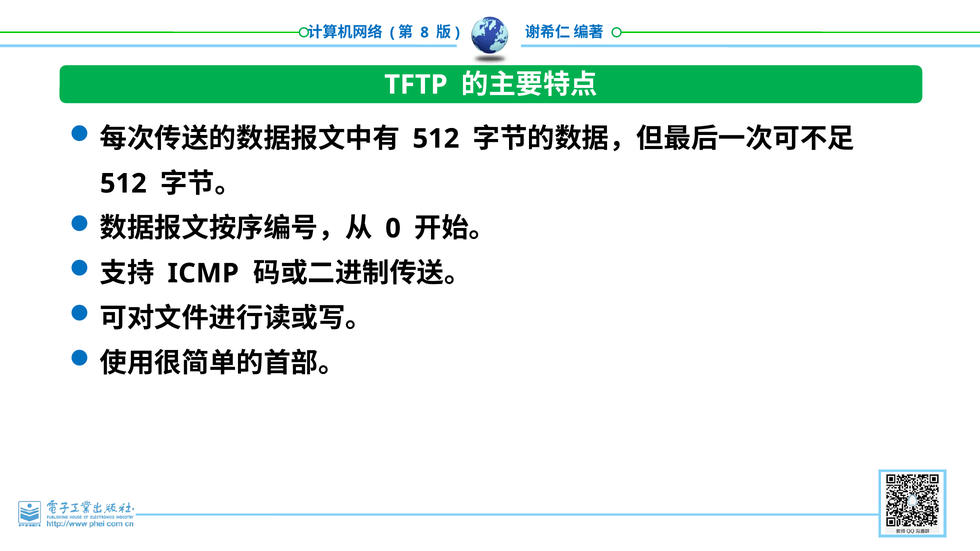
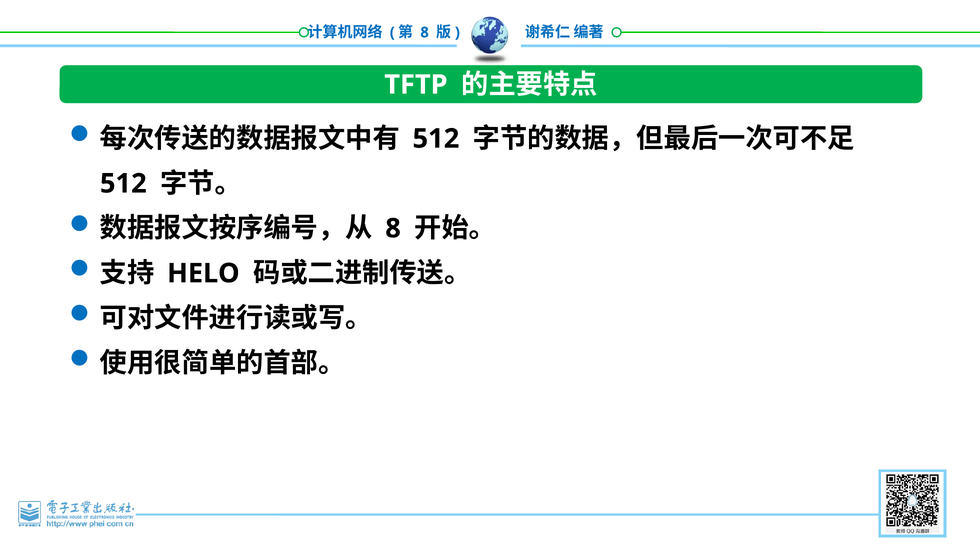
0: 0 -> 8 (393, 229)
ICMP: ICMP -> HELO (203, 273)
